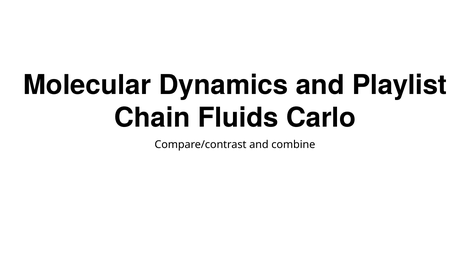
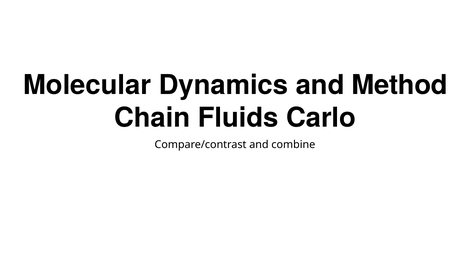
Playlist: Playlist -> Method (400, 85)
